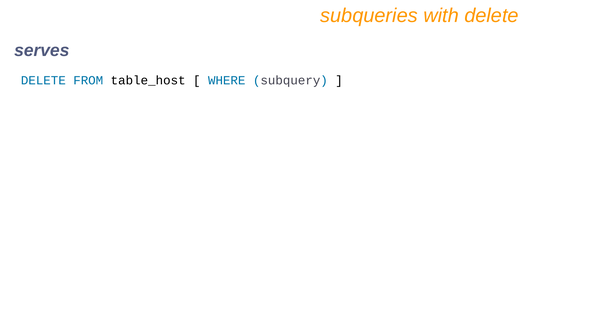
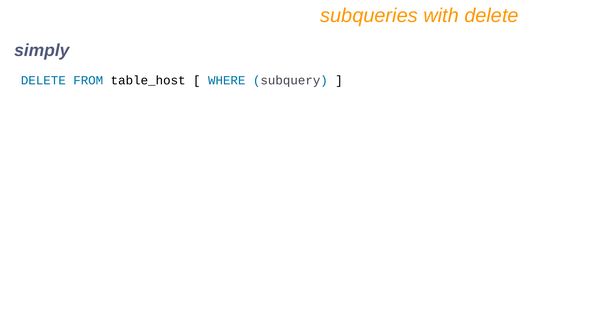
serves: serves -> simply (42, 50)
